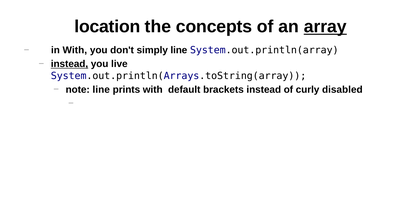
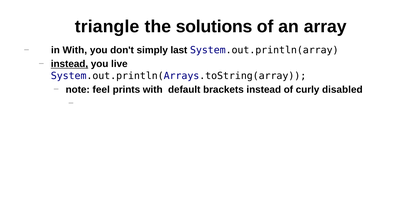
location: location -> triangle (107, 27)
concepts: concepts -> solutions (214, 27)
array underline: present -> none (325, 27)
simply line: line -> last (179, 50)
note line: line -> feel (101, 90)
